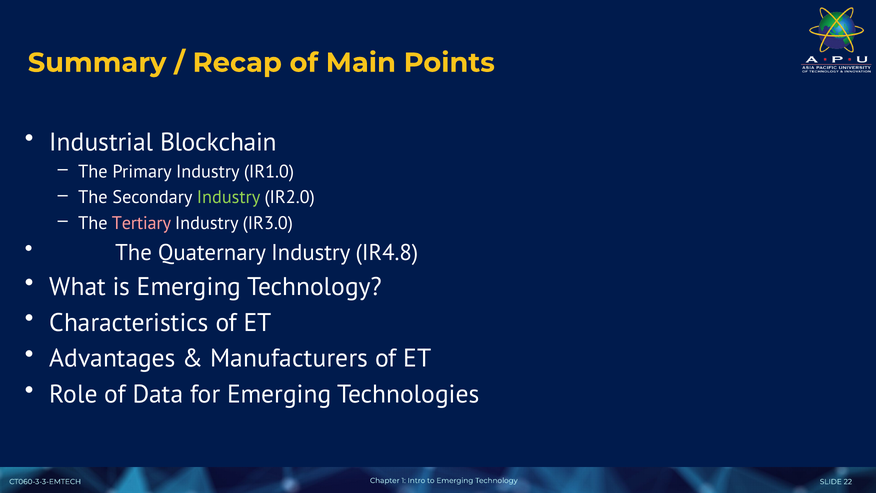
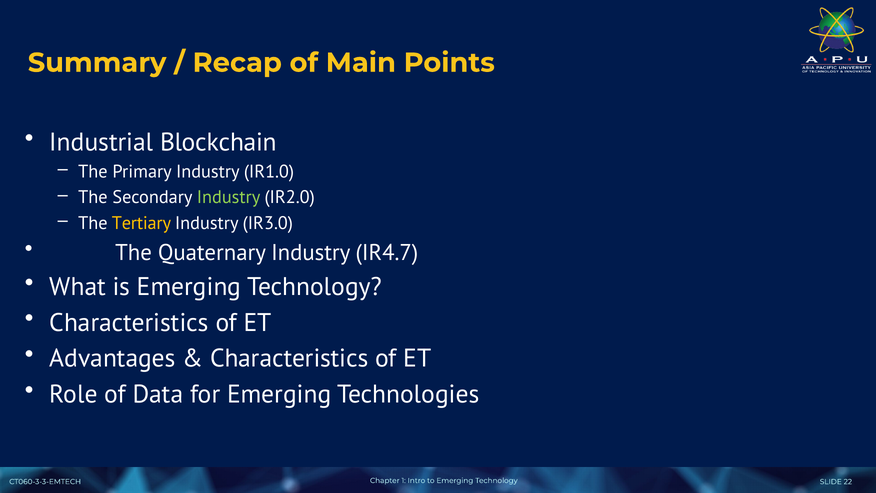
Tertiary colour: pink -> yellow (141, 223)
IR4.8: IR4.8 -> IR4.7 (387, 252)
Manufacturers: Manufacturers -> Characteristics (289, 358)
